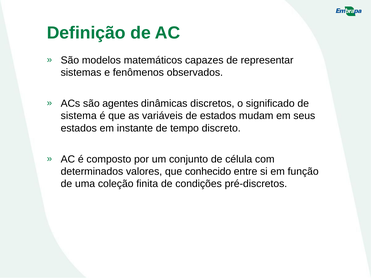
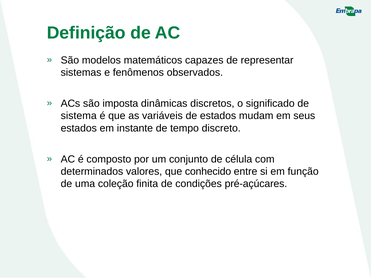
agentes: agentes -> imposta (120, 104)
pré-discretos: pré-discretos -> pré-açúcares (256, 184)
